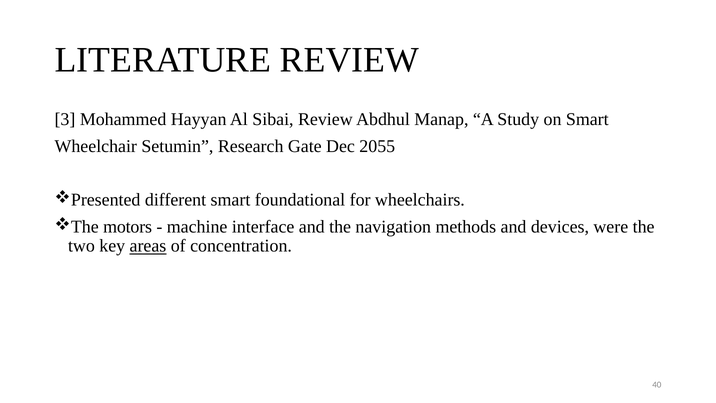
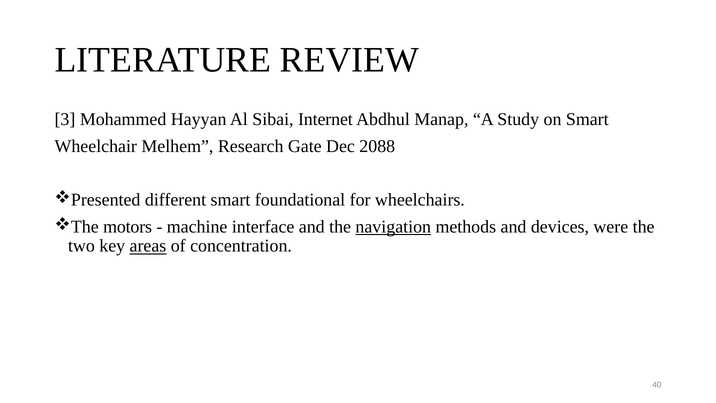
Sibai Review: Review -> Internet (325, 119)
Setumin: Setumin -> Melhem (177, 146)
2055: 2055 -> 2088 (377, 146)
navigation underline: none -> present (393, 227)
